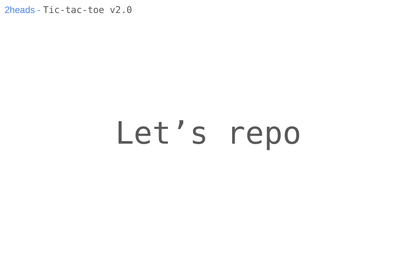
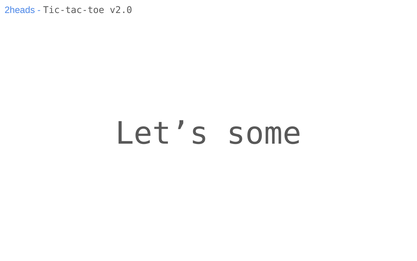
repo: repo -> some (264, 133)
